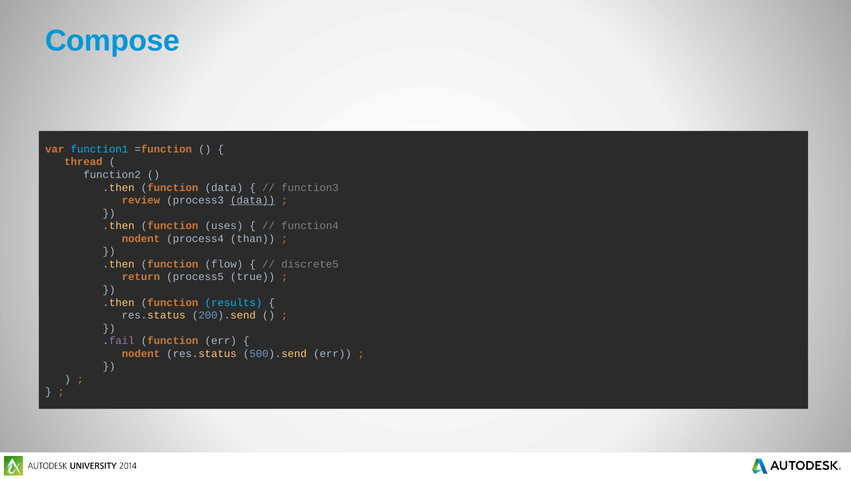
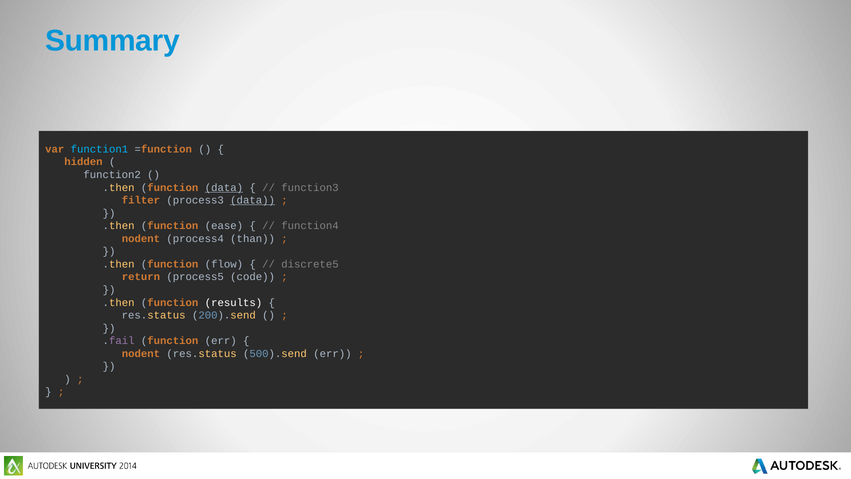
Compose: Compose -> Summary (112, 41)
thread: thread -> hidden (83, 162)
data underline: none -> present (224, 187)
review: review -> filter (141, 200)
uses: uses -> ease (224, 226)
true: true -> code (253, 277)
results colour: light blue -> white (233, 302)
